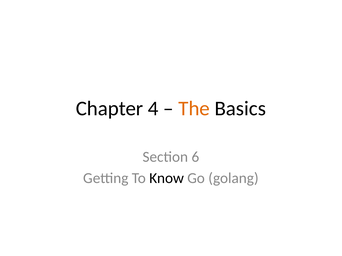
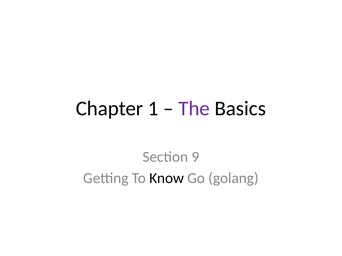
4: 4 -> 1 (153, 109)
The colour: orange -> purple (194, 109)
6: 6 -> 9 (195, 157)
